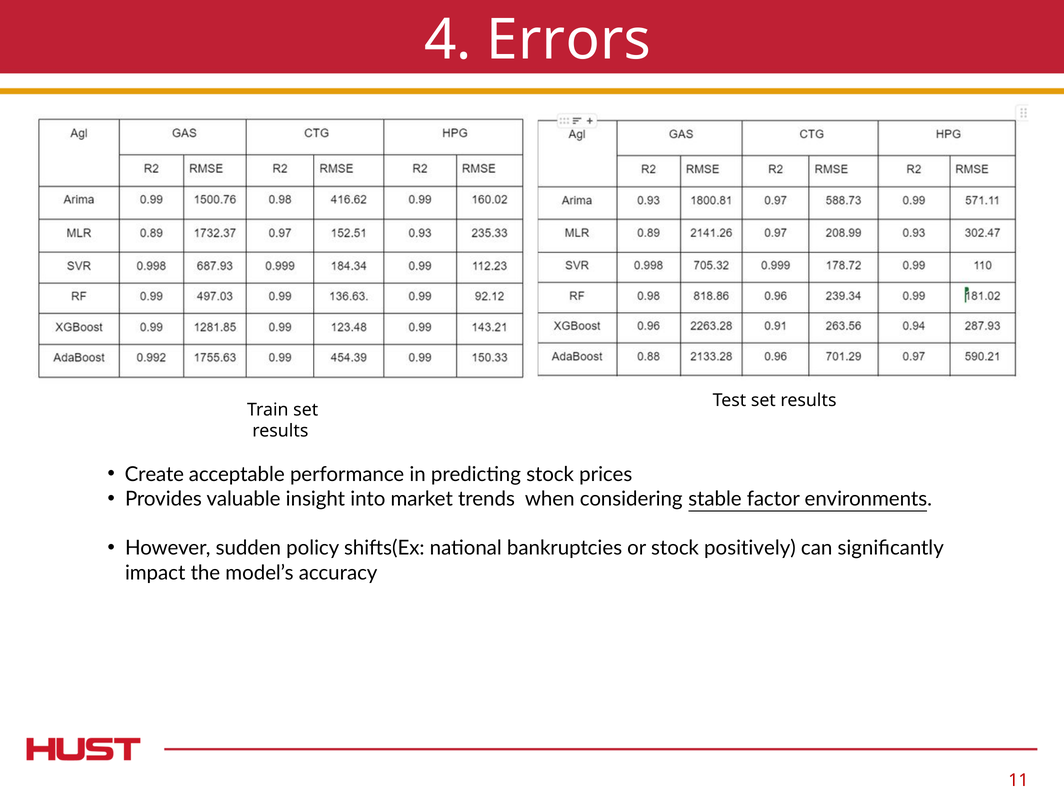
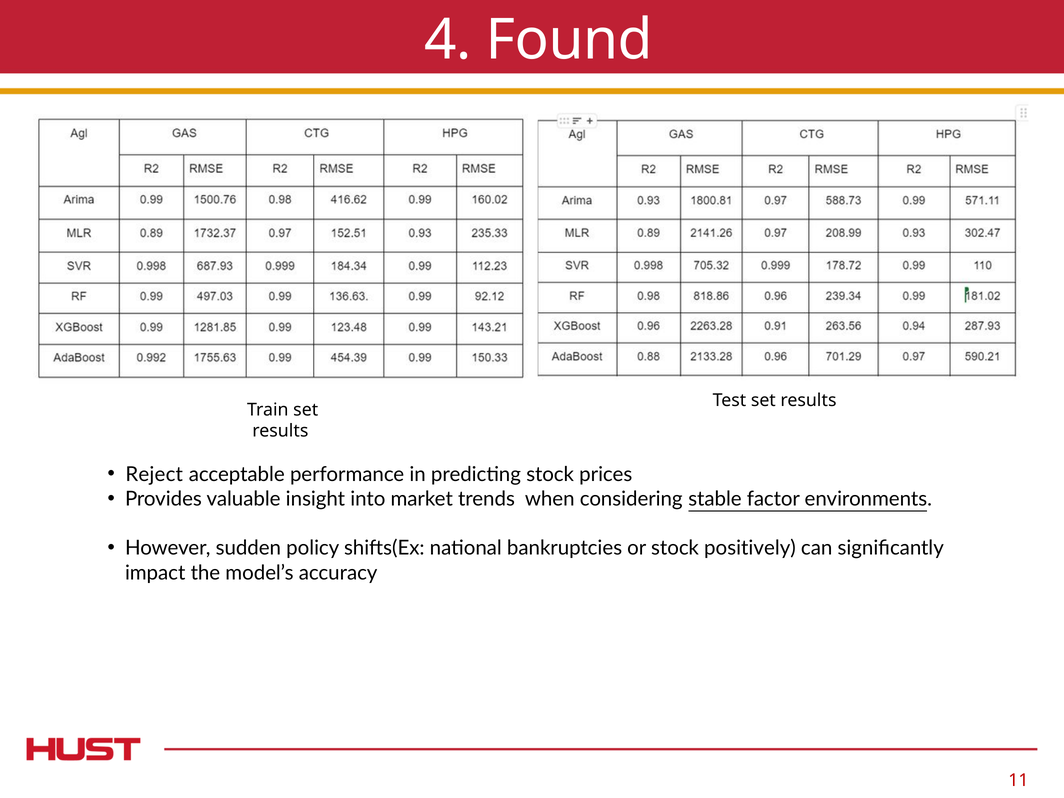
Errors: Errors -> Found (569, 40)
Create: Create -> Reject (154, 474)
